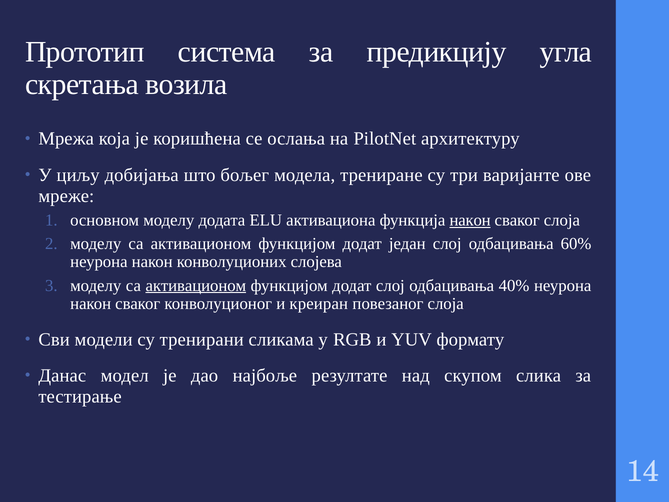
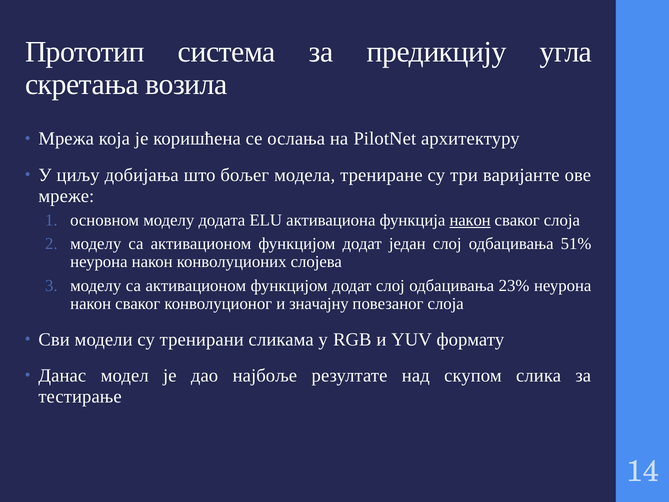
60%: 60% -> 51% (576, 244)
активационом underline: present -> none (196, 285)
40%: 40% -> 23% (514, 285)
креиран: креиран -> значајну (319, 303)
